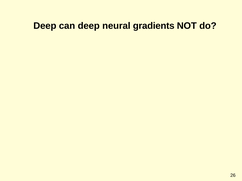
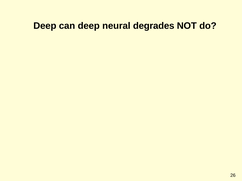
gradients: gradients -> degrades (154, 26)
